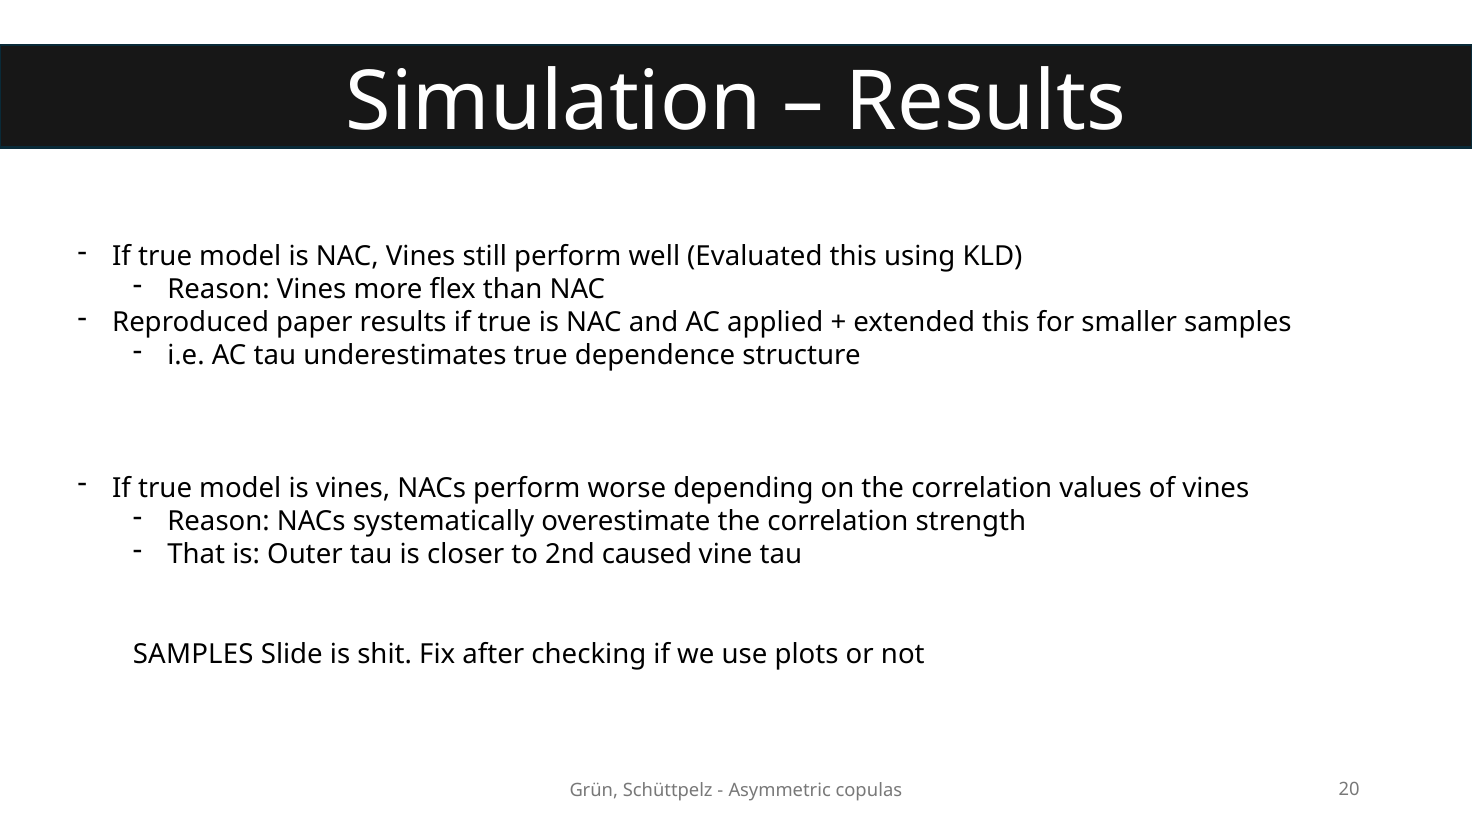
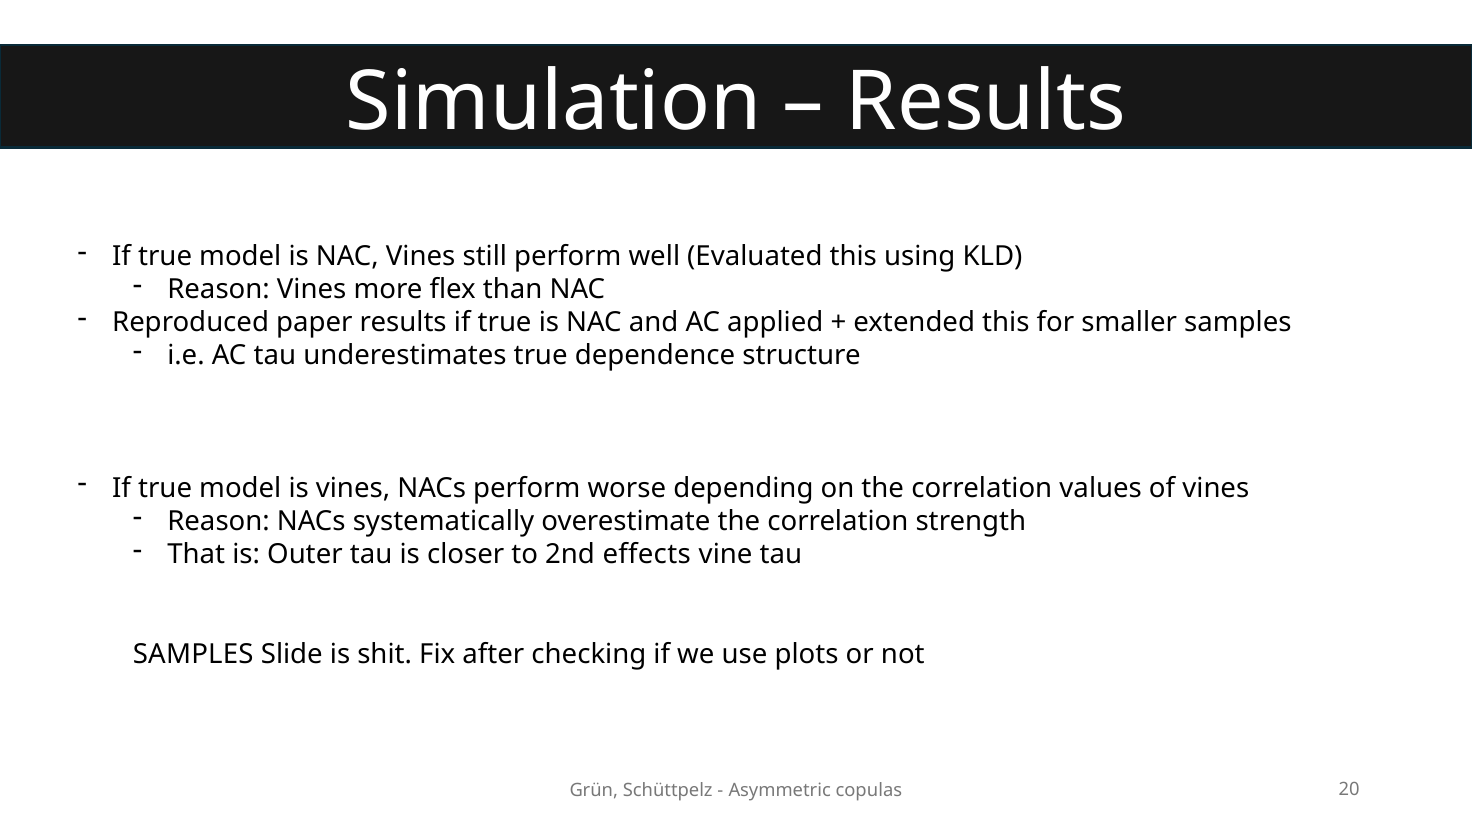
caused: caused -> effects (647, 555)
